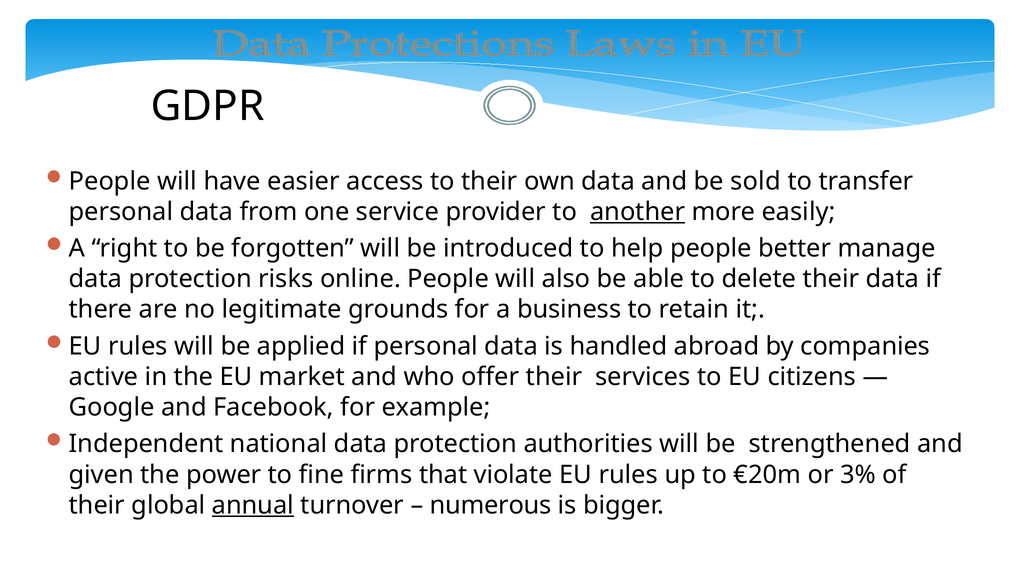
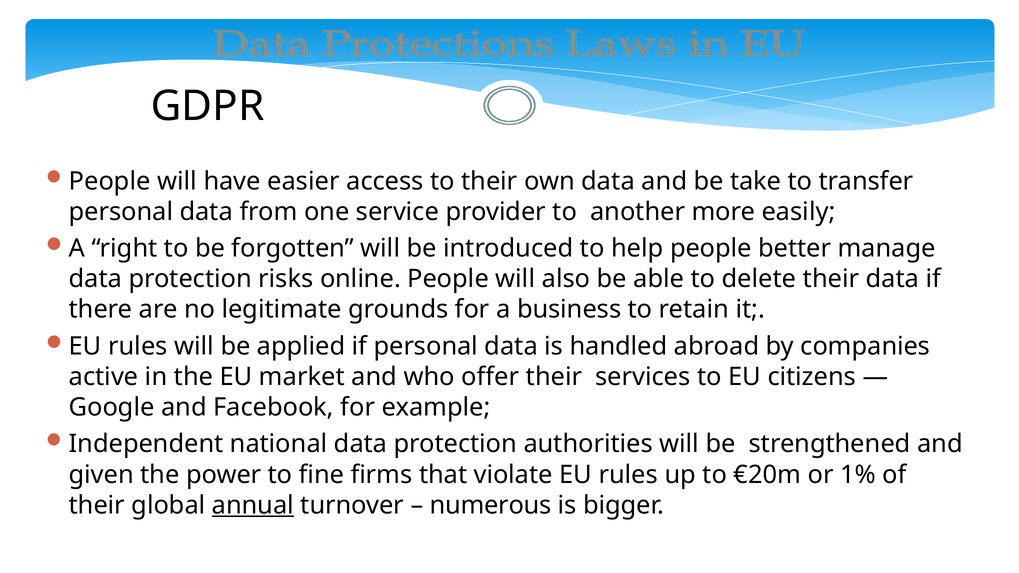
sold: sold -> take (756, 181)
another underline: present -> none (638, 212)
3%: 3% -> 1% (858, 475)
